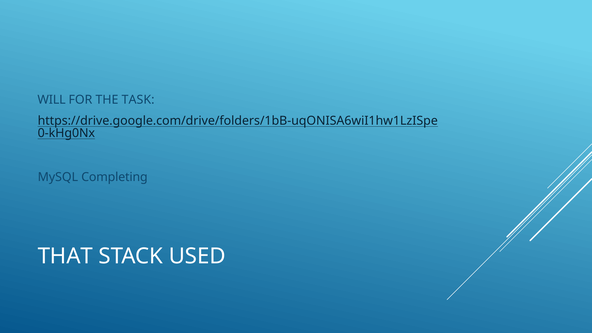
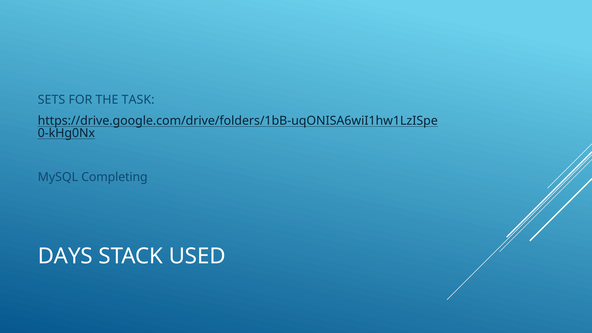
WILL: WILL -> SETS (51, 100)
THAT: THAT -> DAYS (65, 256)
